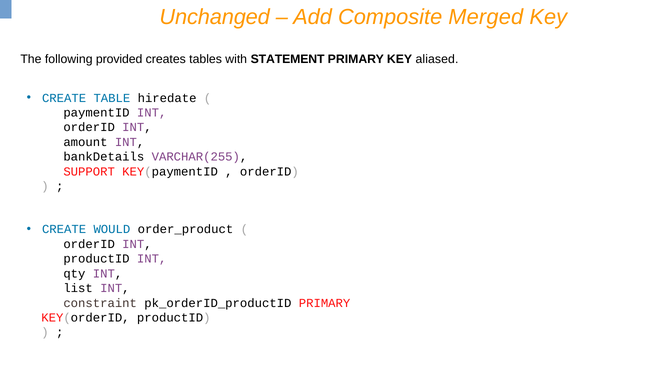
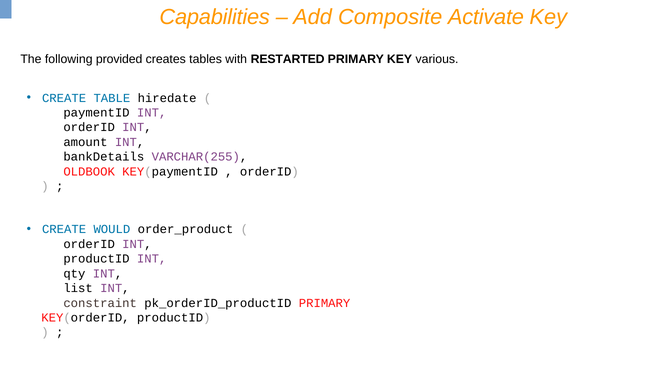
Unchanged: Unchanged -> Capabilities (215, 17)
Merged: Merged -> Activate (486, 17)
STATEMENT: STATEMENT -> RESTARTED (288, 59)
aliased: aliased -> various (437, 59)
SUPPORT: SUPPORT -> OLDBOOK (89, 172)
